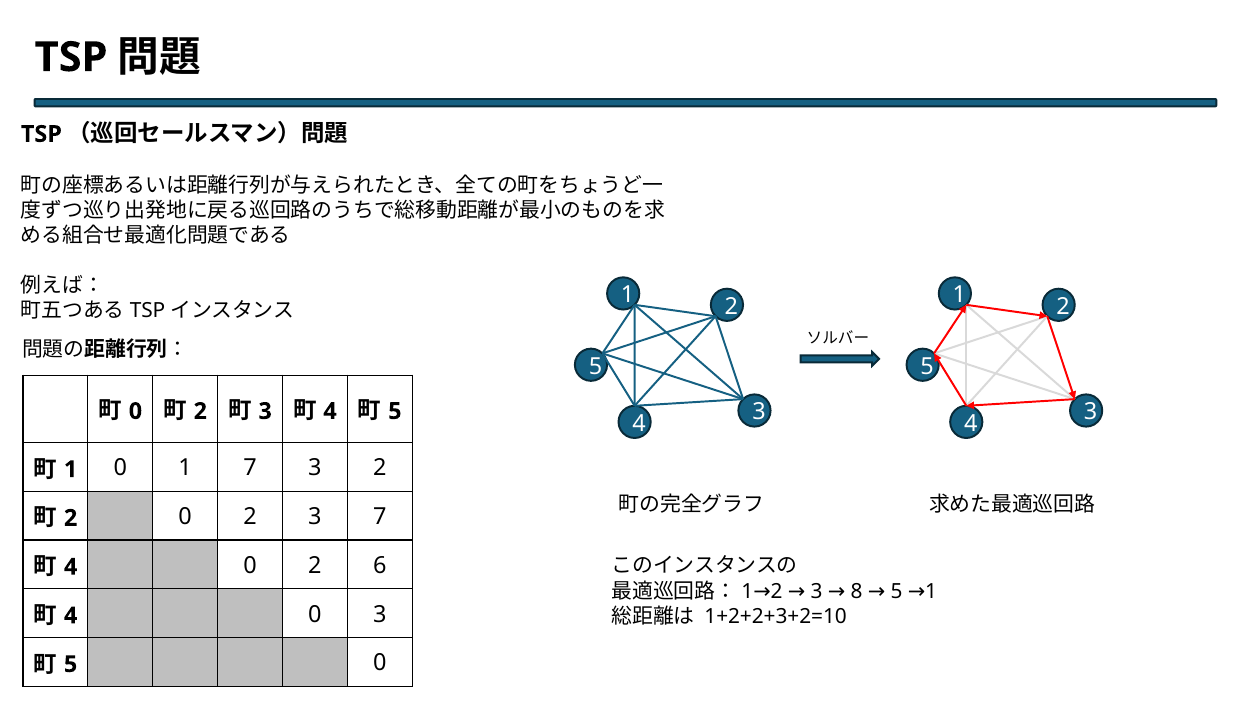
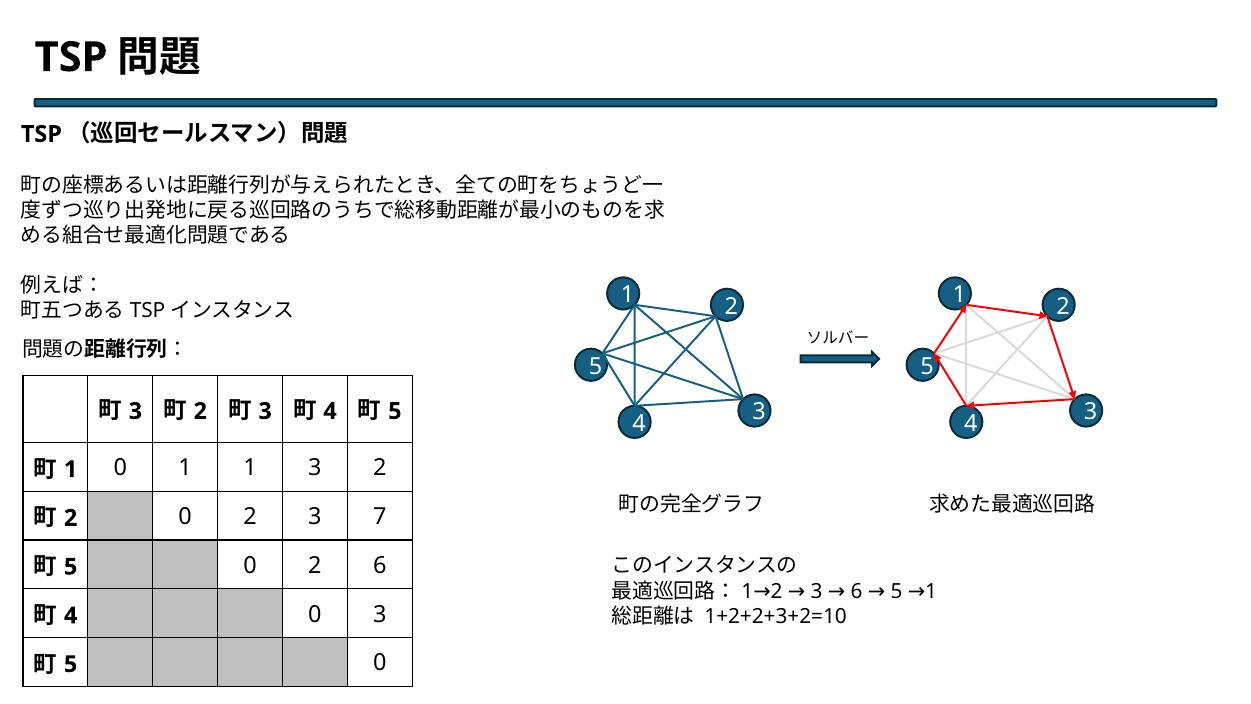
0: 0 -> 3 (135, 411)
1 7: 7 -> 1 (250, 468)
4: 4 -> 5 (71, 567)
3 8: 8 -> 6 (856, 591)
